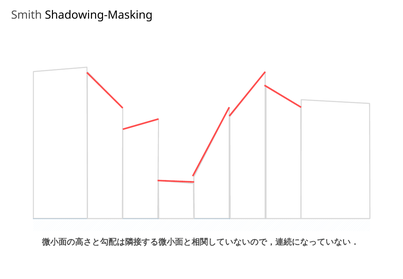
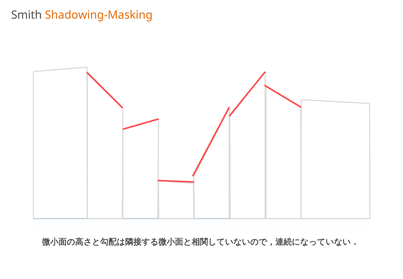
Shadowing-Masking colour: black -> orange (99, 15)
